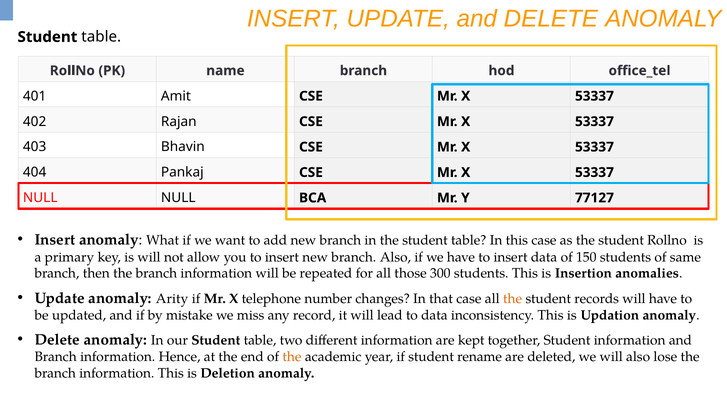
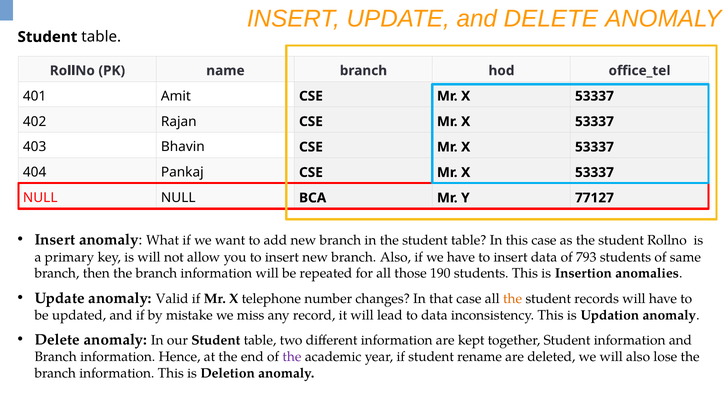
150: 150 -> 793 (586, 257)
300: 300 -> 190 (440, 273)
Arity: Arity -> Valid (172, 298)
the colour: orange -> purple (292, 357)
